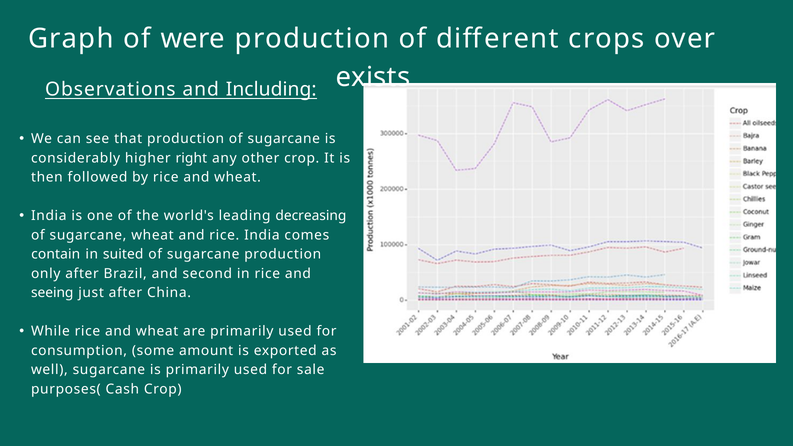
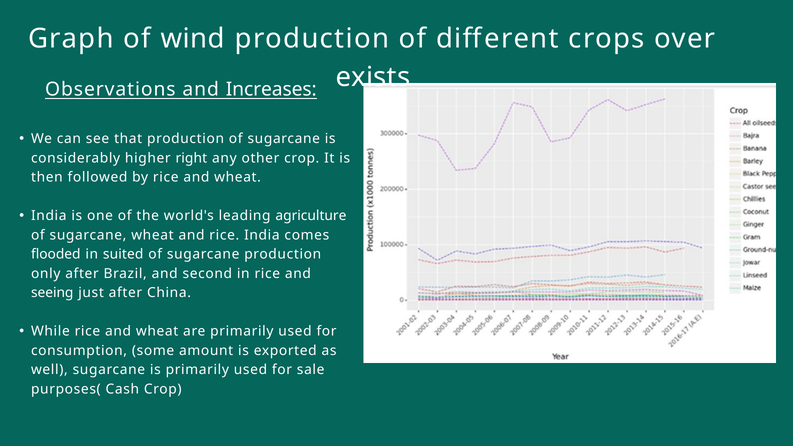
were: were -> wind (193, 39)
Including: Including -> Increases (271, 90)
decreasing: decreasing -> agriculture (311, 216)
contain: contain -> flooded (56, 254)
